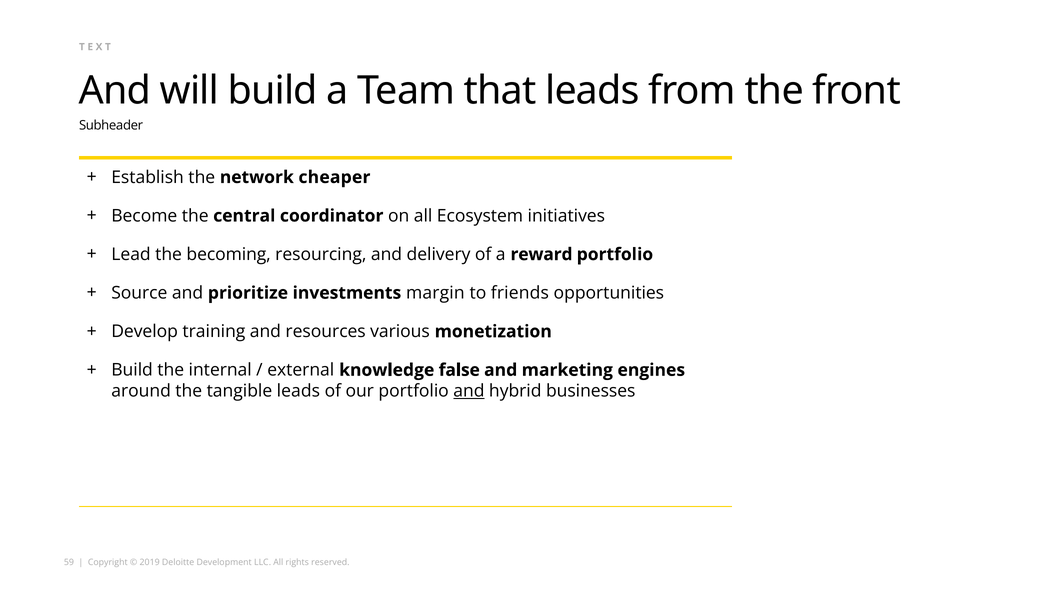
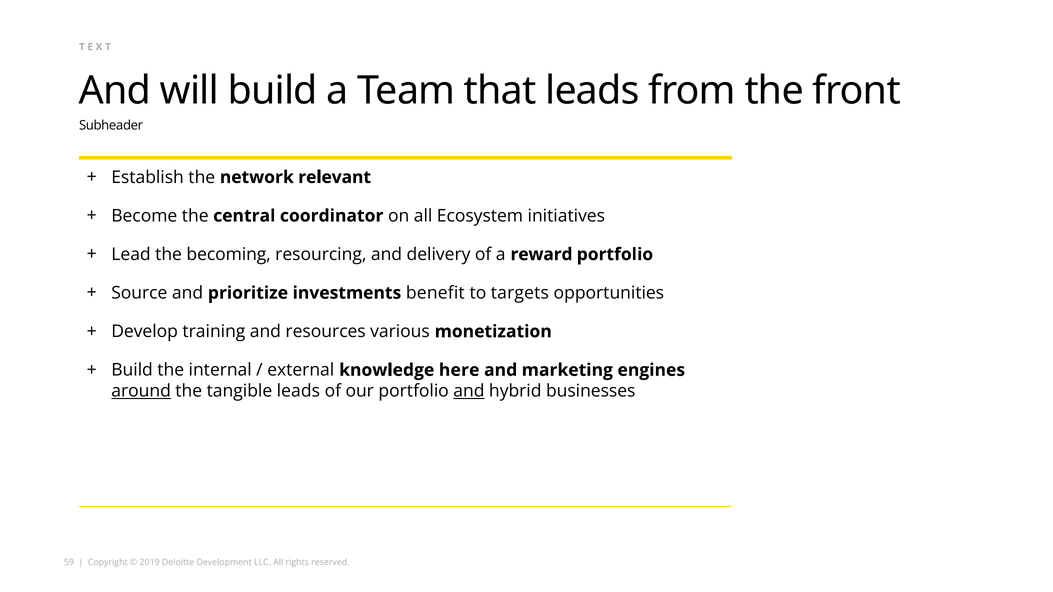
cheaper: cheaper -> relevant (335, 177)
margin: margin -> benefit (435, 293)
friends: friends -> targets (520, 293)
false: false -> here (459, 370)
around underline: none -> present (141, 391)
